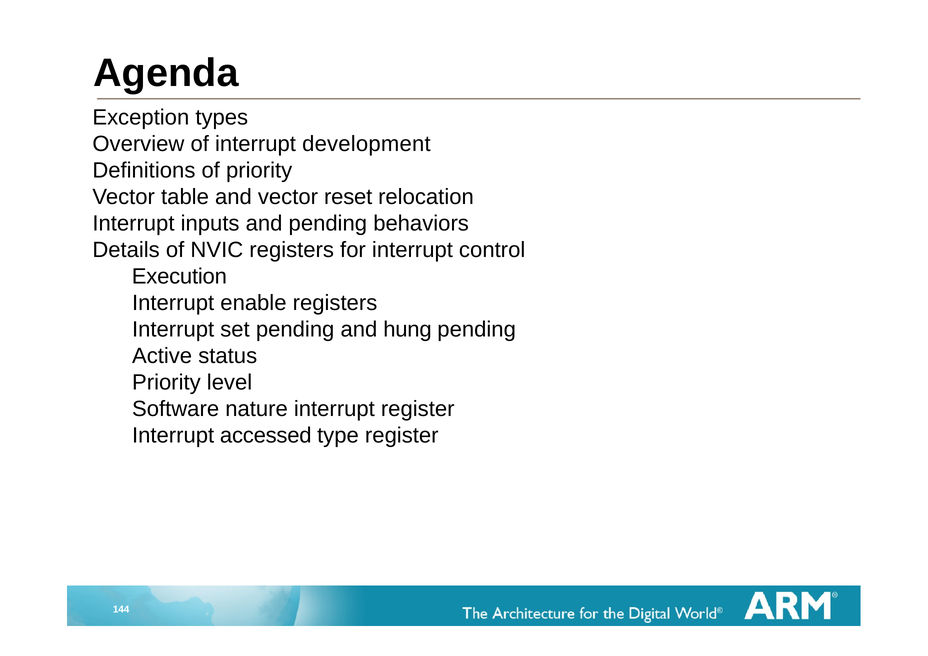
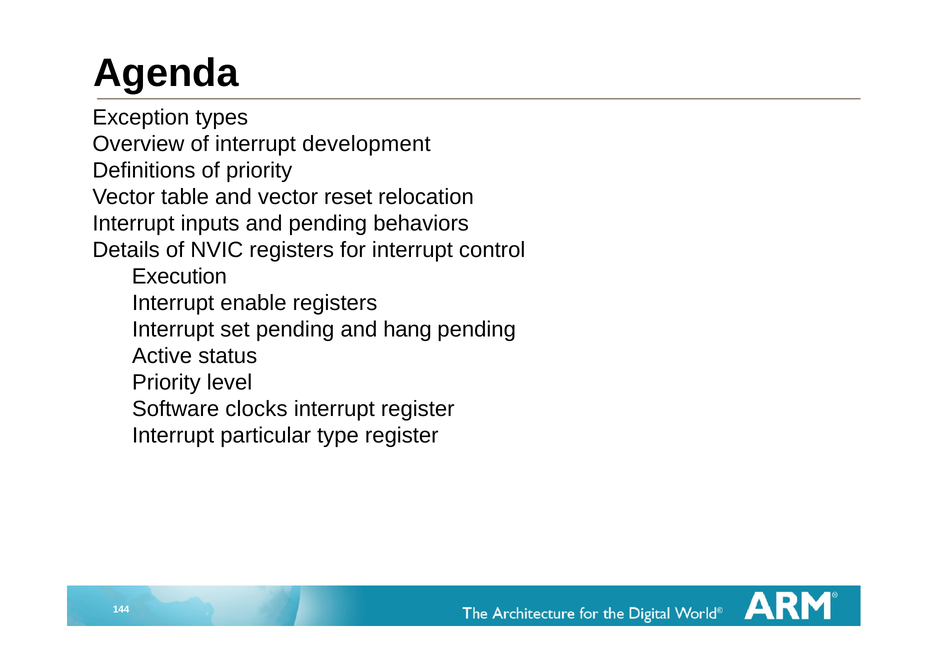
hung: hung -> hang (407, 329)
nature: nature -> clocks (256, 409)
accessed: accessed -> particular (266, 435)
